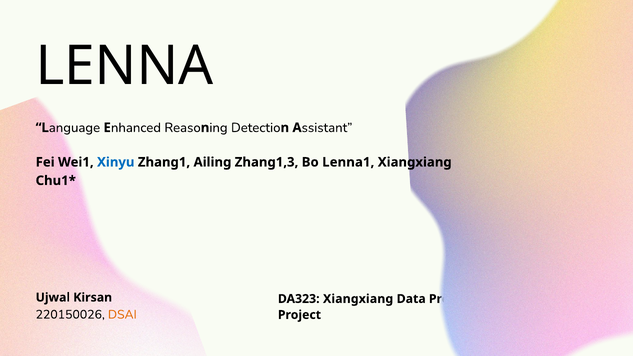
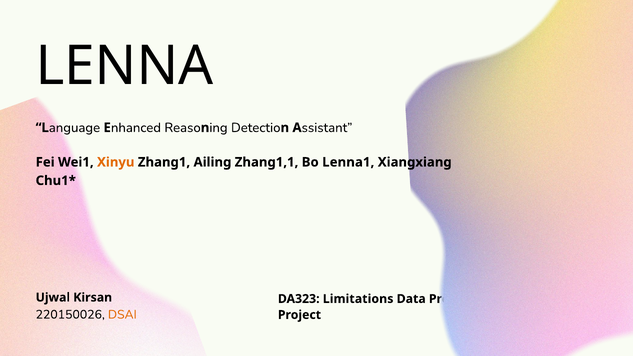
Xinyu colour: blue -> orange (116, 162)
Zhang1,3: Zhang1,3 -> Zhang1,1 (267, 162)
DA323 Xiangxiang: Xiangxiang -> Limitations (358, 299)
